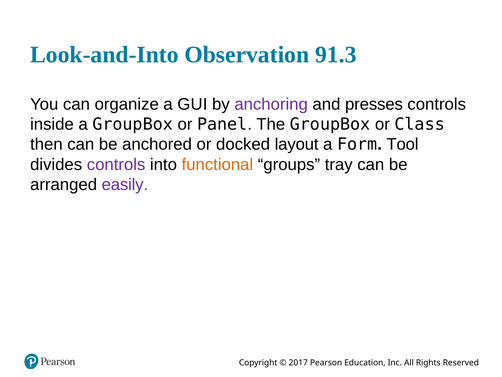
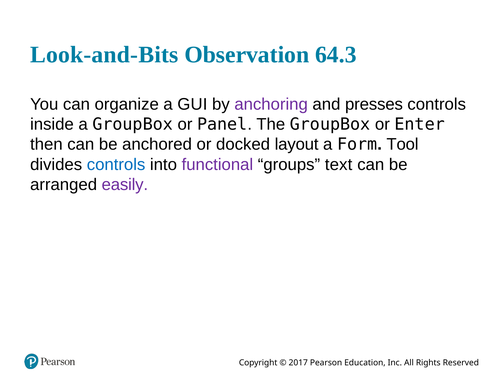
Look-and-Into: Look-and-Into -> Look-and-Bits (104, 54)
91.3: 91.3 -> 64.3 (336, 54)
Class: Class -> Enter (420, 124)
controls colour: purple -> blue (116, 164)
functional colour: orange -> purple (217, 164)
tray: tray -> text (339, 164)
